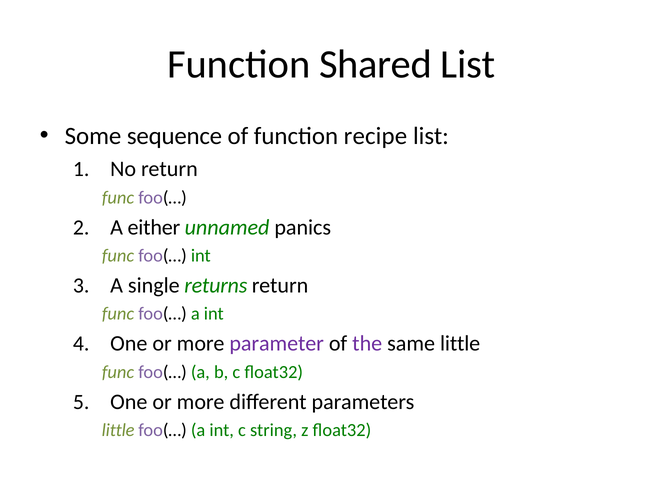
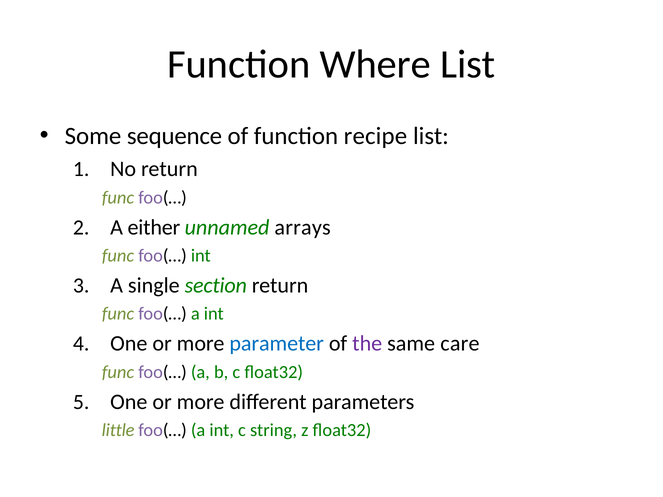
Shared: Shared -> Where (375, 64)
panics: panics -> arrays (303, 227)
returns: returns -> section (216, 286)
parameter colour: purple -> blue (277, 344)
same little: little -> care (460, 344)
